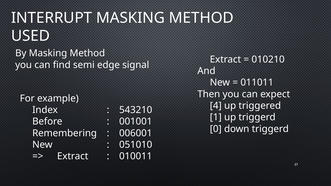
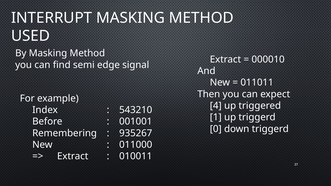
010210: 010210 -> 000010 (268, 59)
006001: 006001 -> 935267 (136, 133)
051010: 051010 -> 011000 (136, 145)
